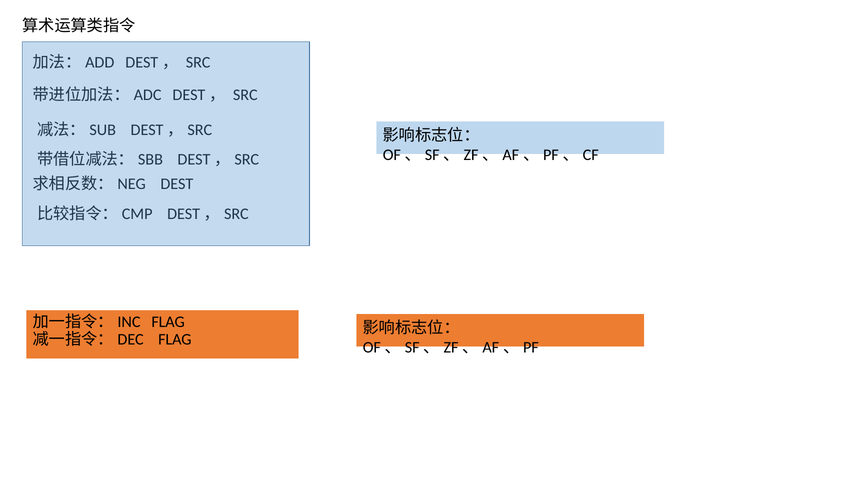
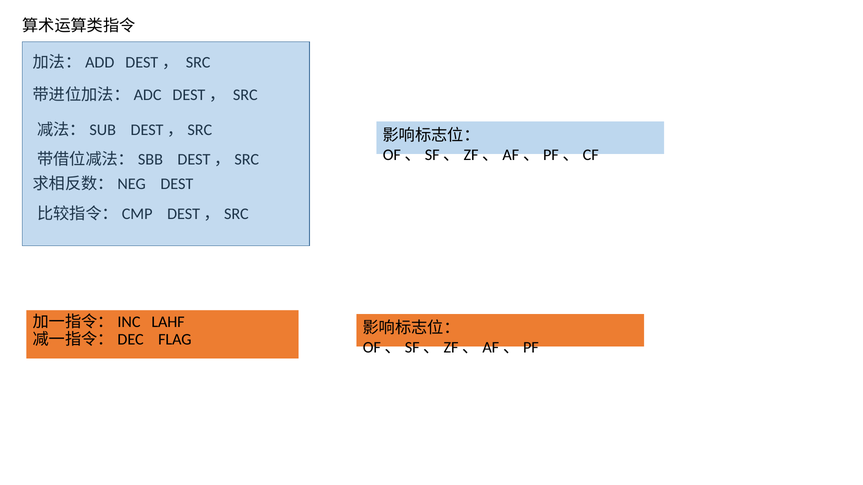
FLAG: FLAG -> LAHF (168, 322)
